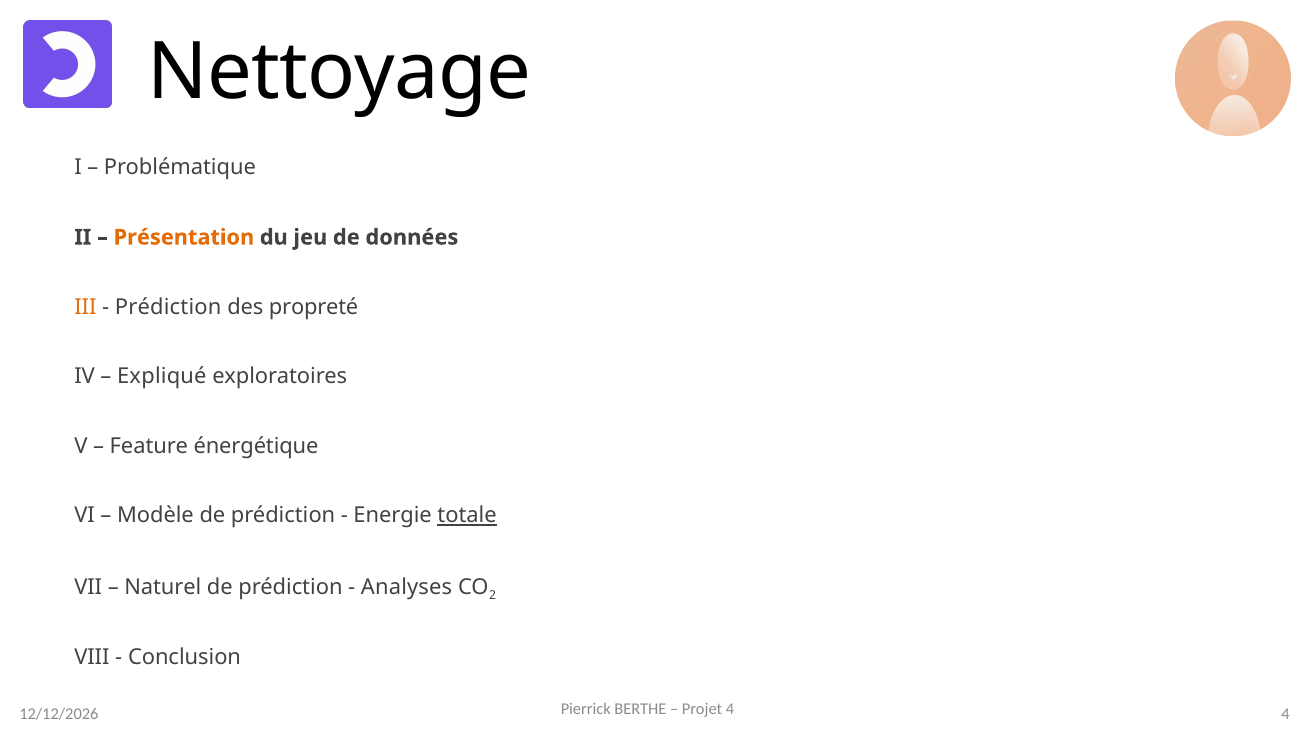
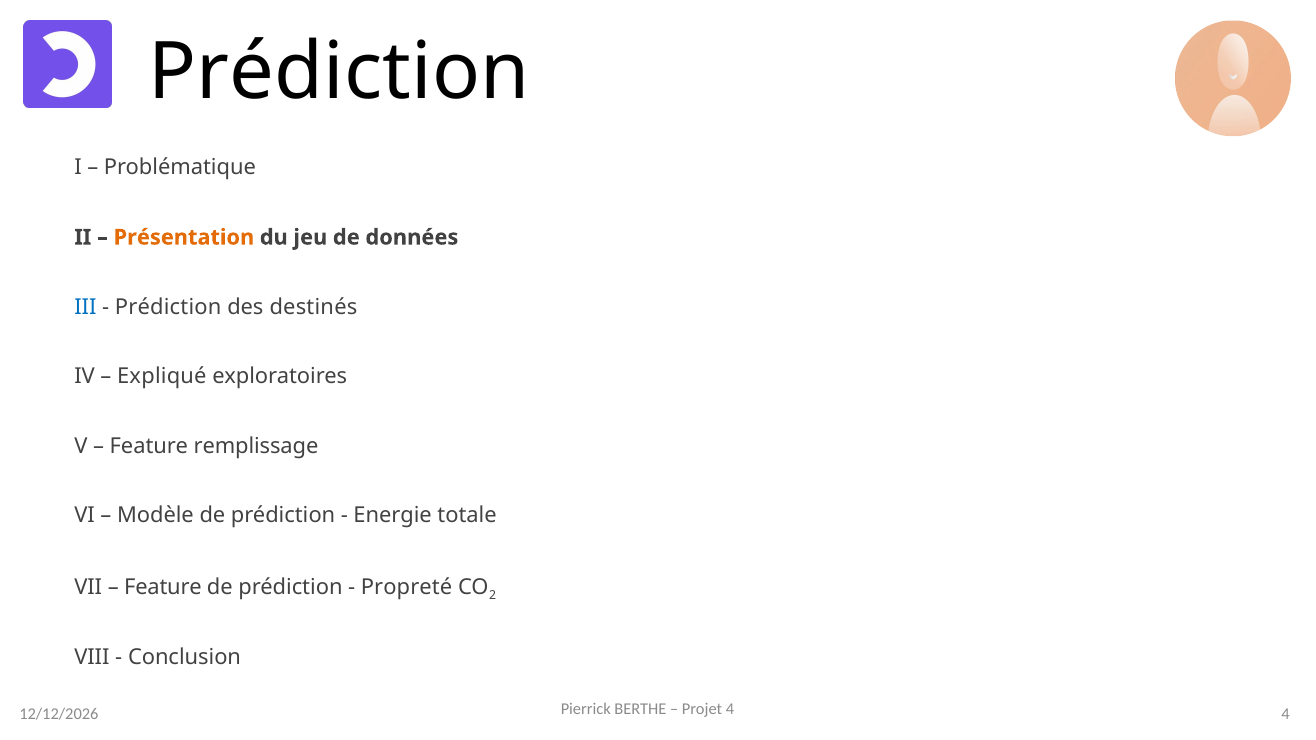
Nettoyage: Nettoyage -> Prédiction (339, 73)
III colour: orange -> blue (85, 307)
propreté: propreté -> destinés (313, 307)
énergétique: énergétique -> remplissage (256, 446)
totale underline: present -> none (467, 516)
Naturel: Naturel -> Feature (163, 588)
Analyses: Analyses -> Propreté (407, 588)
